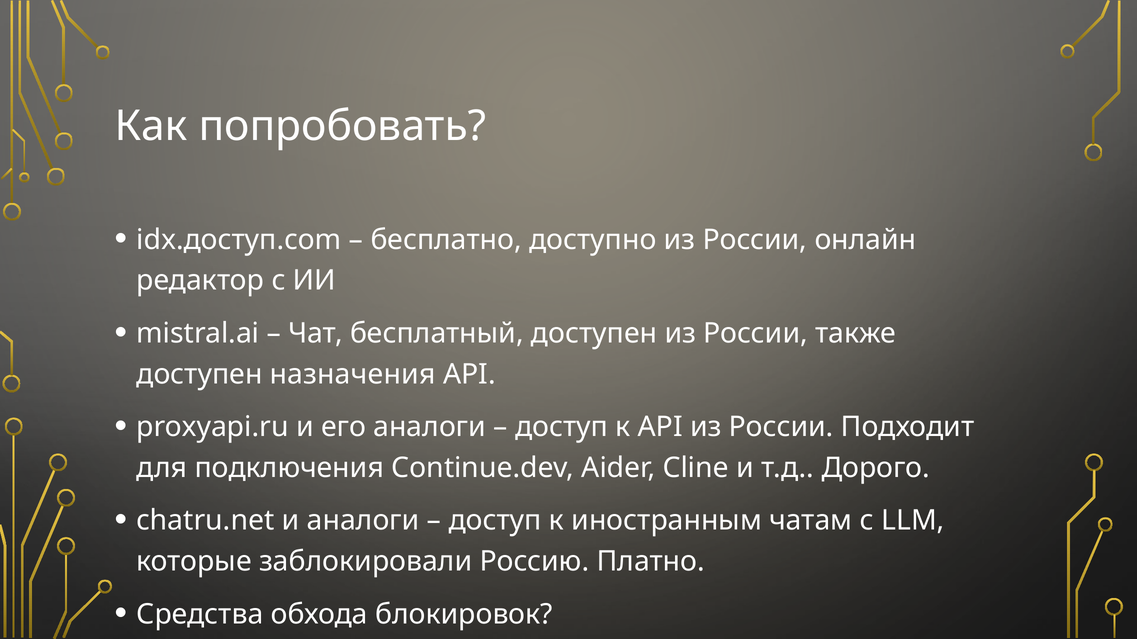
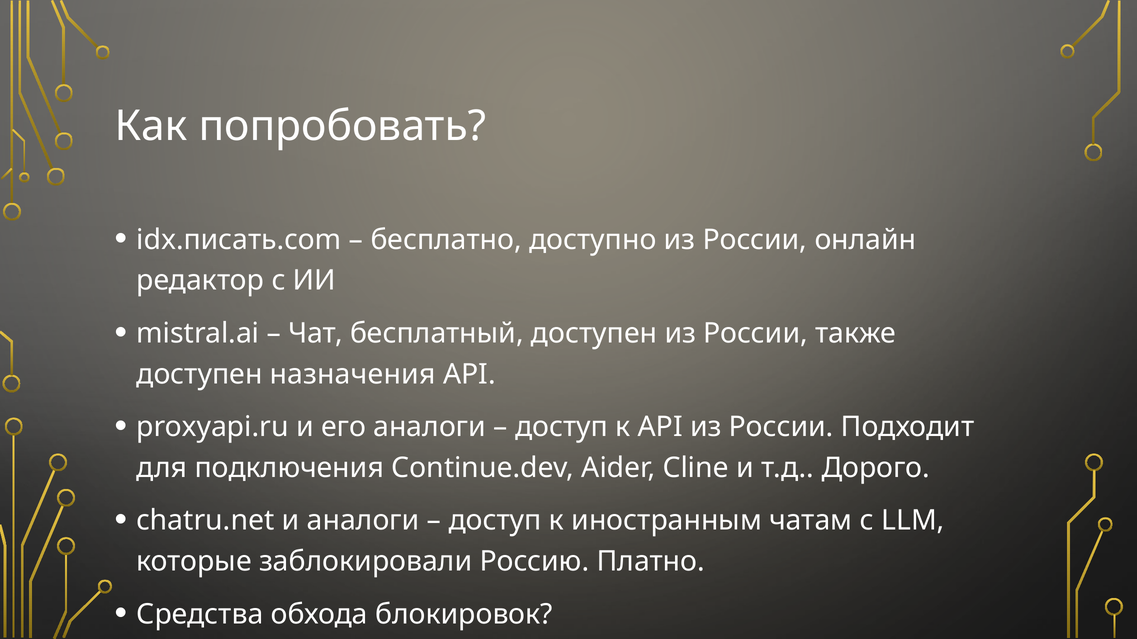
idx.доступ.com: idx.доступ.com -> idx.писать.com (239, 240)
